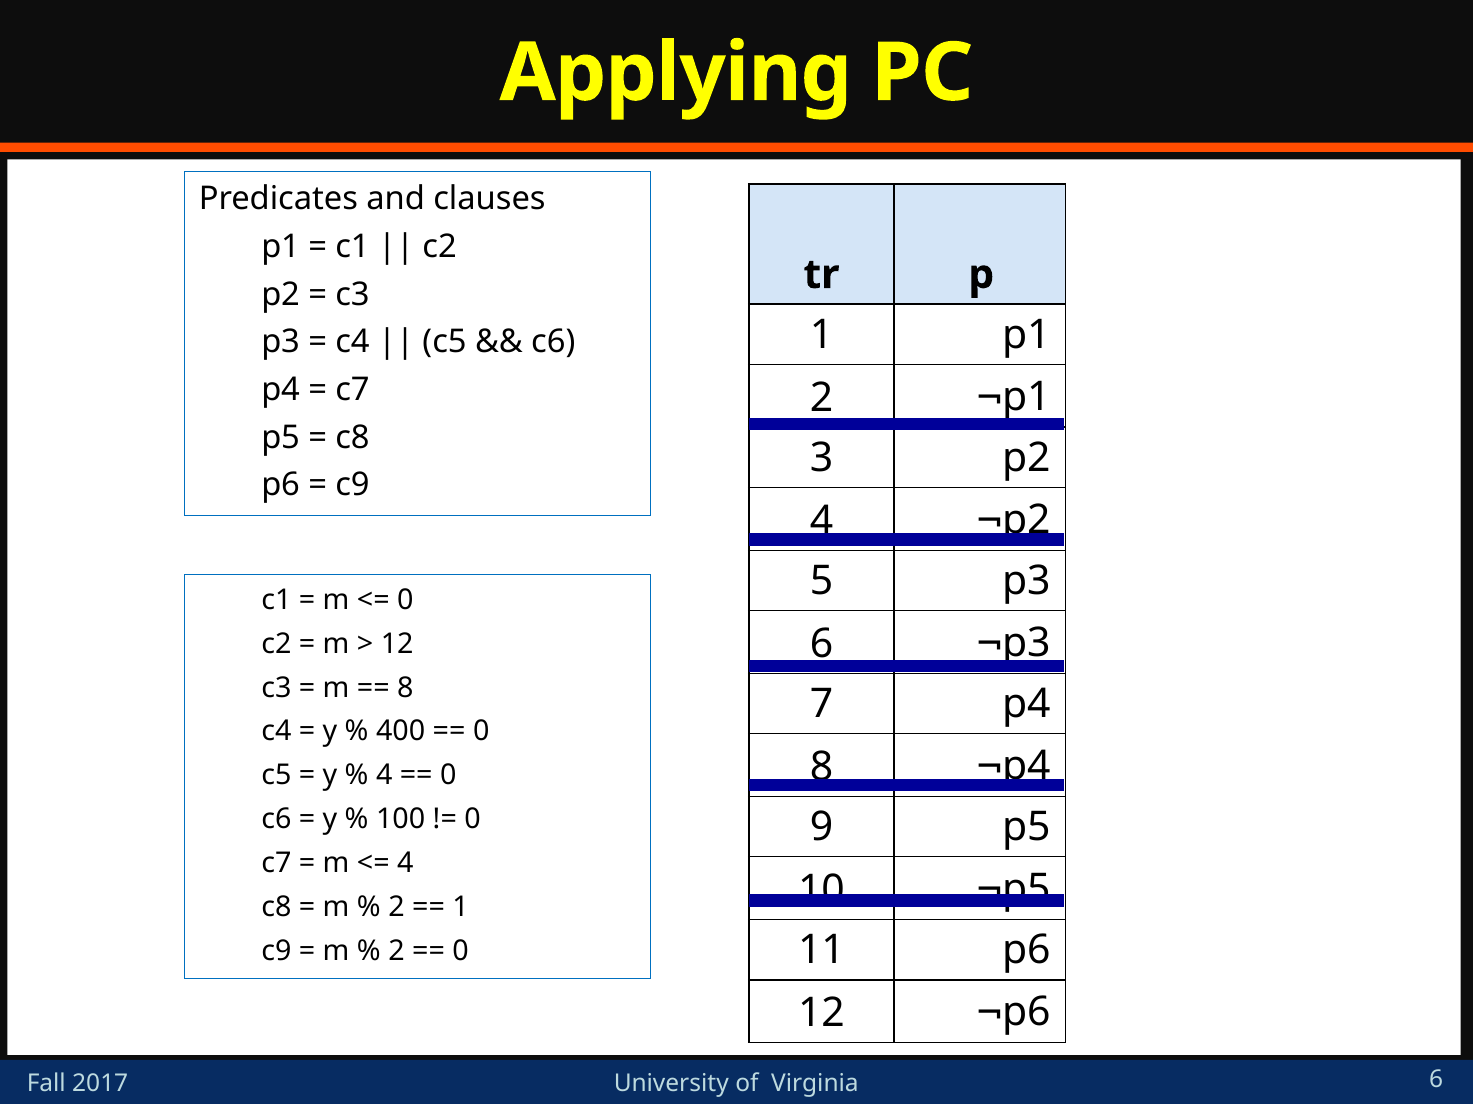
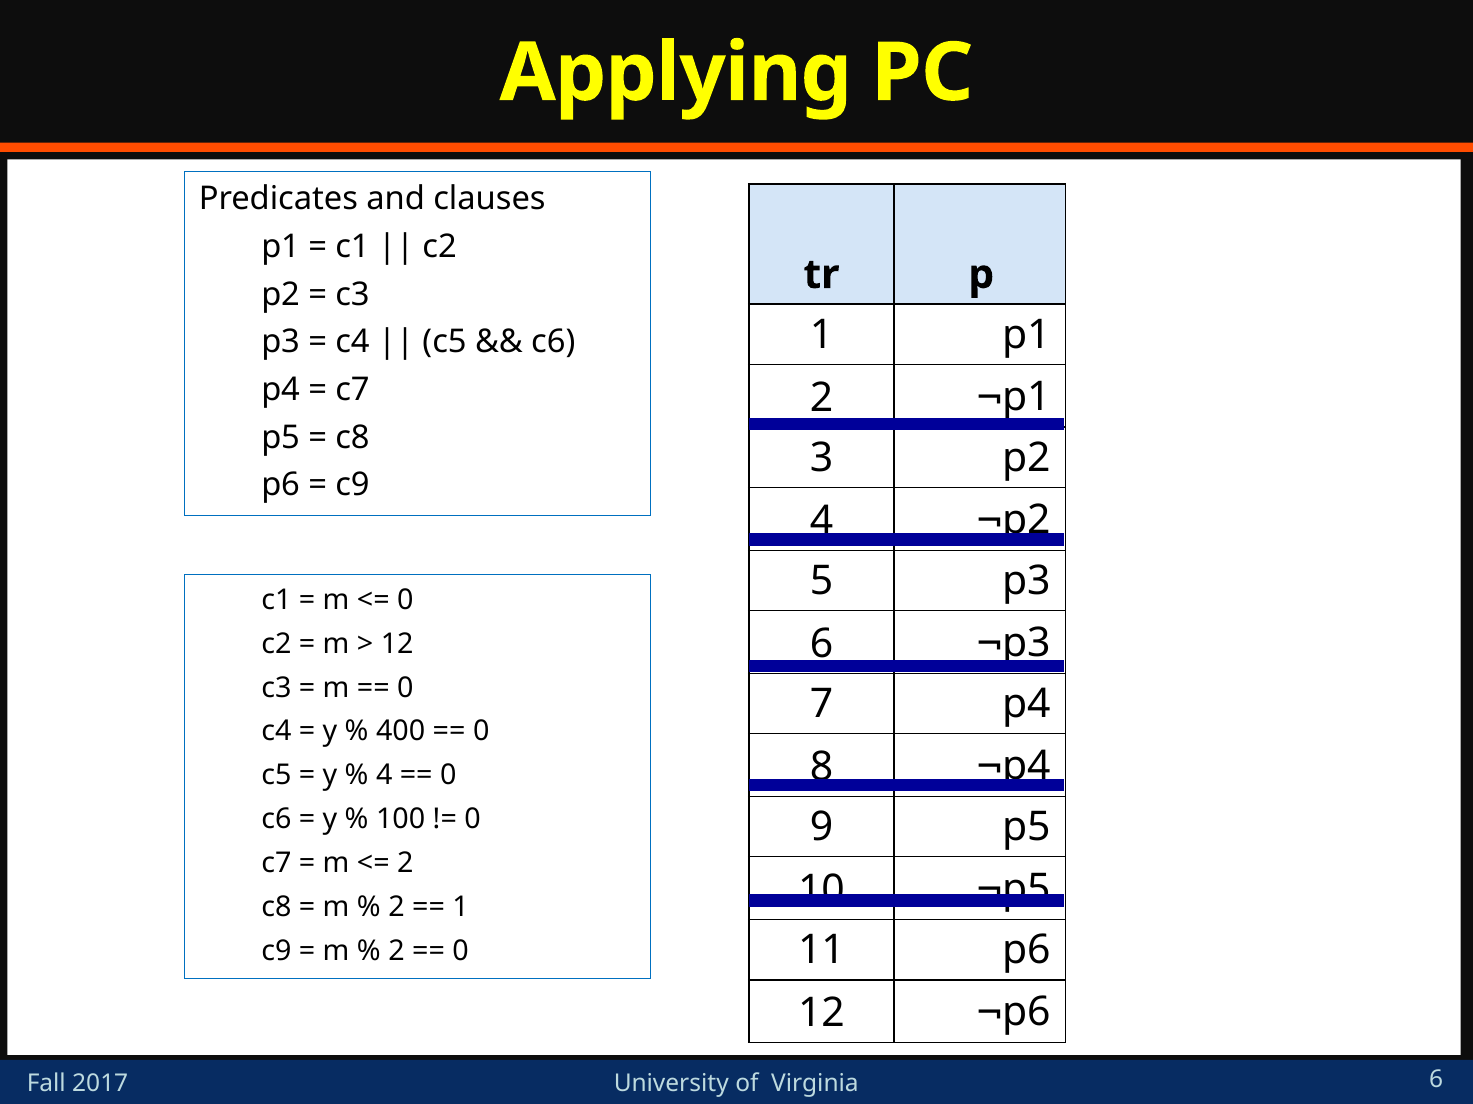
8: 8 -> 0 (405, 688)
4: 4 -> 2 (405, 864)
